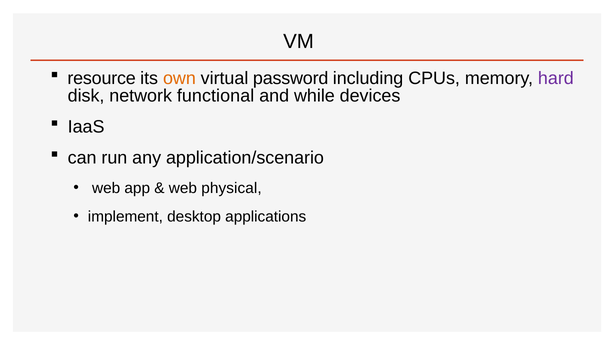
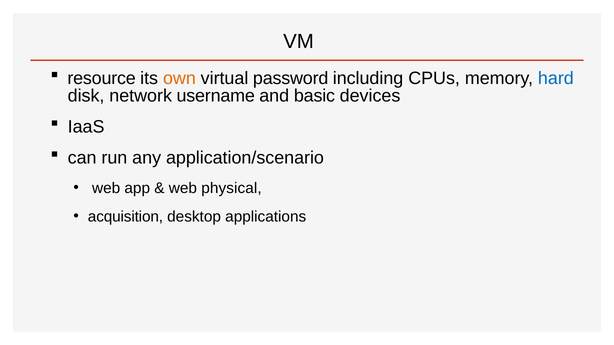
hard colour: purple -> blue (556, 79)
functional: functional -> username (216, 96)
while: while -> basic (315, 96)
implement: implement -> acquisition (125, 217)
